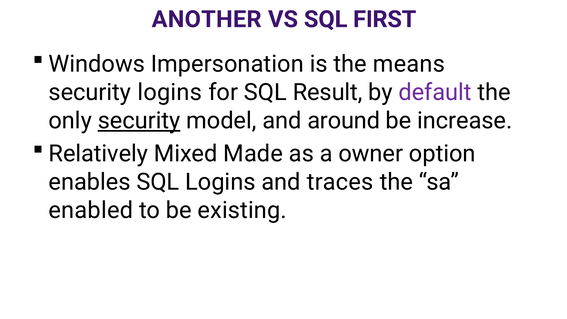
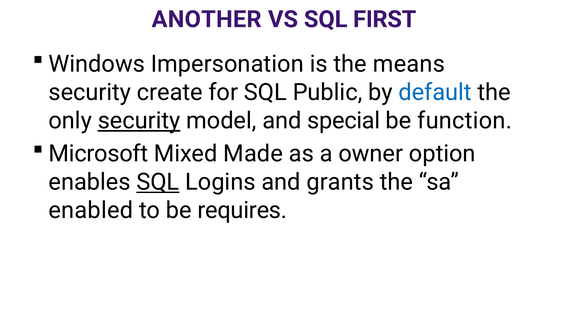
security logins: logins -> create (170, 92)
Result: Result -> Public (328, 92)
default colour: purple -> blue (435, 92)
around: around -> special (344, 121)
increase: increase -> function (465, 121)
Relatively: Relatively -> Microsoft (98, 154)
SQL underline: none -> present (158, 182)
traces: traces -> grants (340, 182)
existing: existing -> requires (242, 210)
